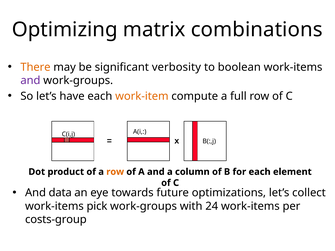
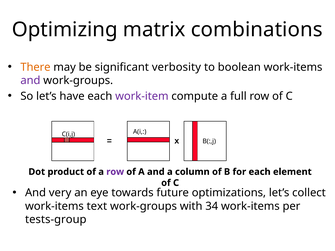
work-item colour: orange -> purple (142, 96)
row colour: orange -> purple (115, 172)
data: data -> very (60, 193)
pick: pick -> text (97, 206)
24: 24 -> 34 (212, 206)
costs-group: costs-group -> tests-group (56, 220)
